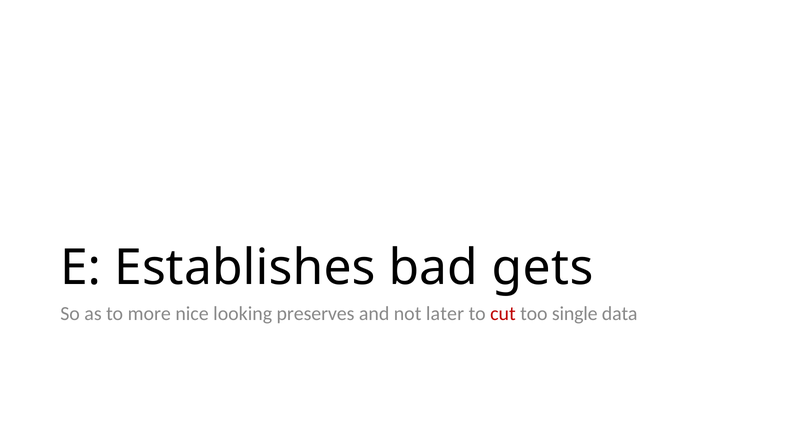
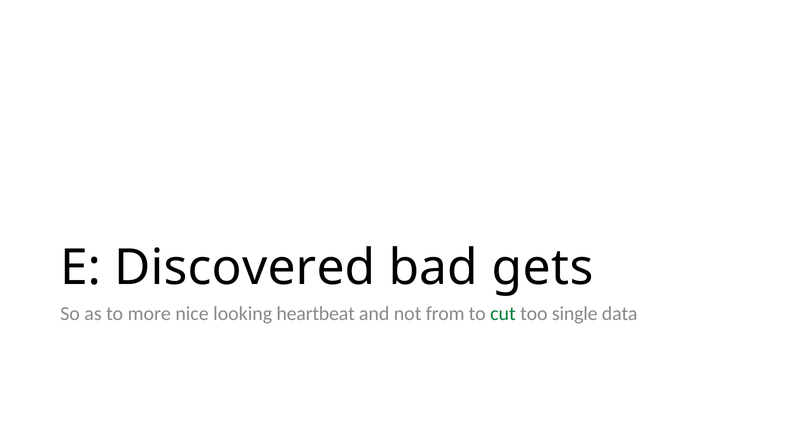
Establishes: Establishes -> Discovered (245, 268)
preserves: preserves -> heartbeat (316, 313)
later: later -> from (445, 313)
cut colour: red -> green (503, 313)
